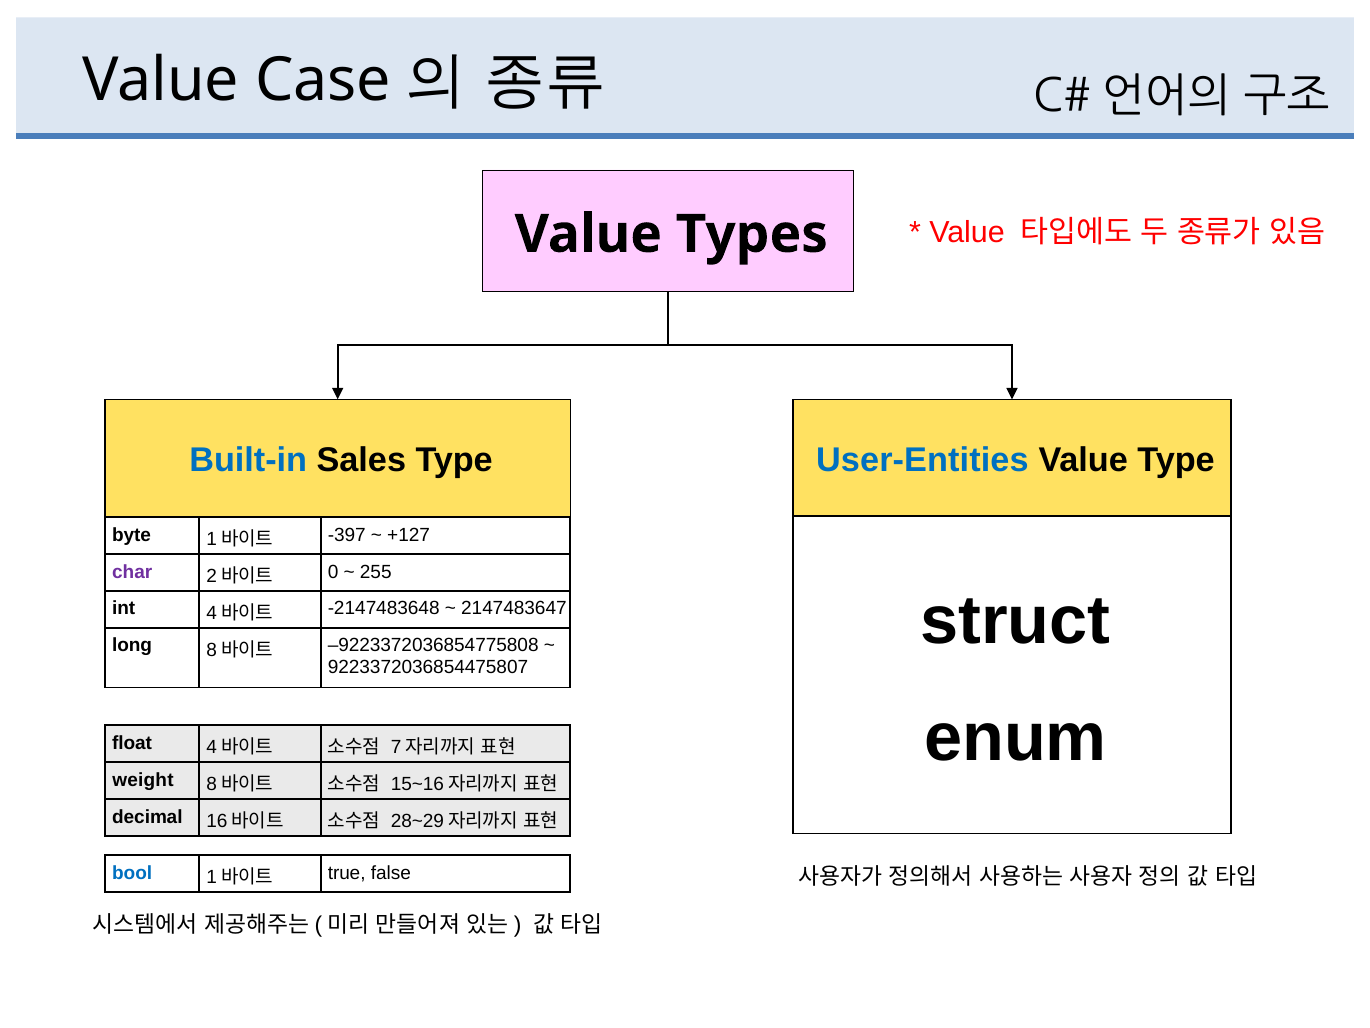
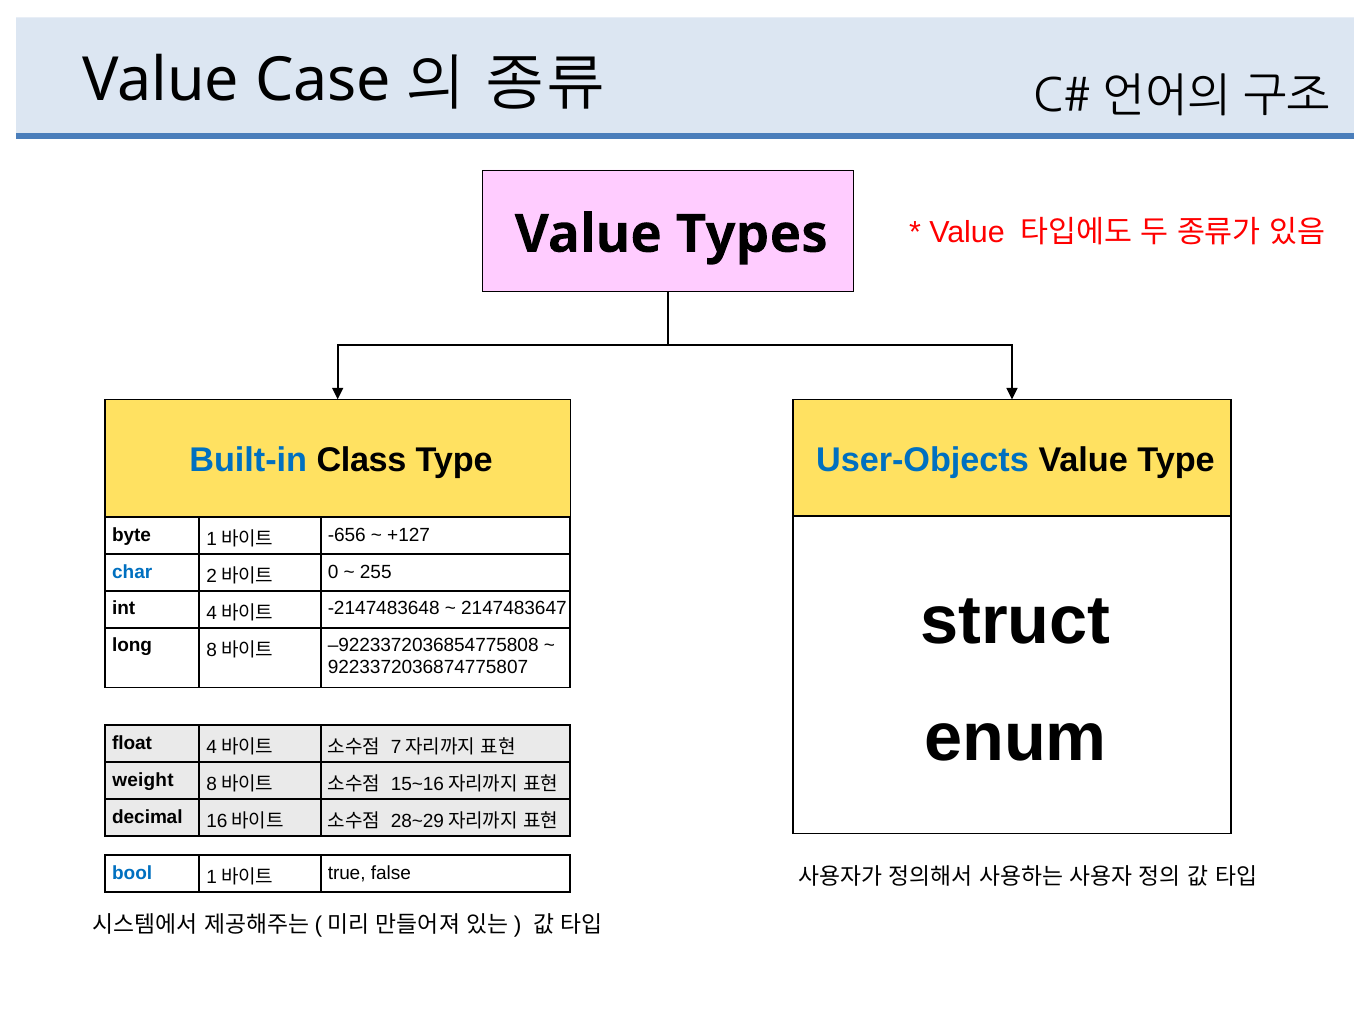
Sales: Sales -> Class (361, 460)
User-Entities: User-Entities -> User-Objects (922, 460)
-397: -397 -> -656 (347, 534)
char colour: purple -> blue (132, 571)
9223372036854475807: 9223372036854475807 -> 9223372036874775807 (428, 667)
